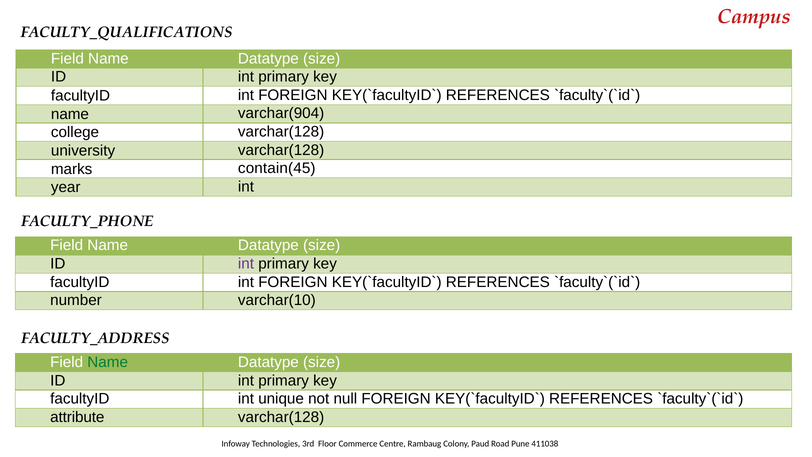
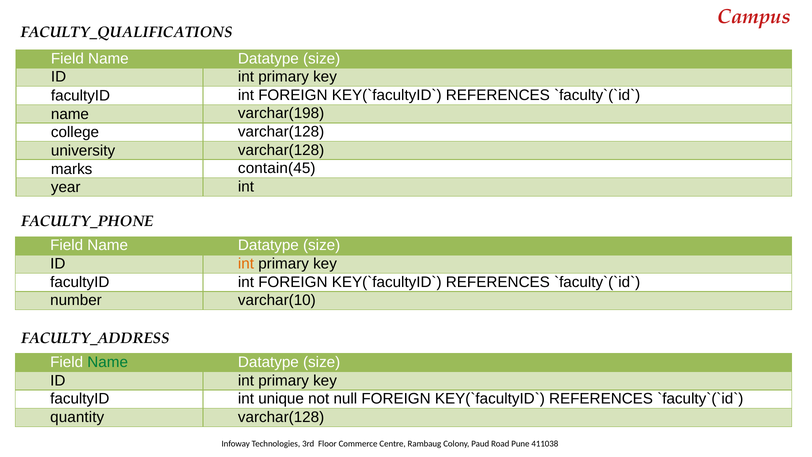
varchar(904: varchar(904 -> varchar(198 (281, 113)
int colour: purple -> orange (246, 264)
attribute: attribute -> quantity (77, 417)
